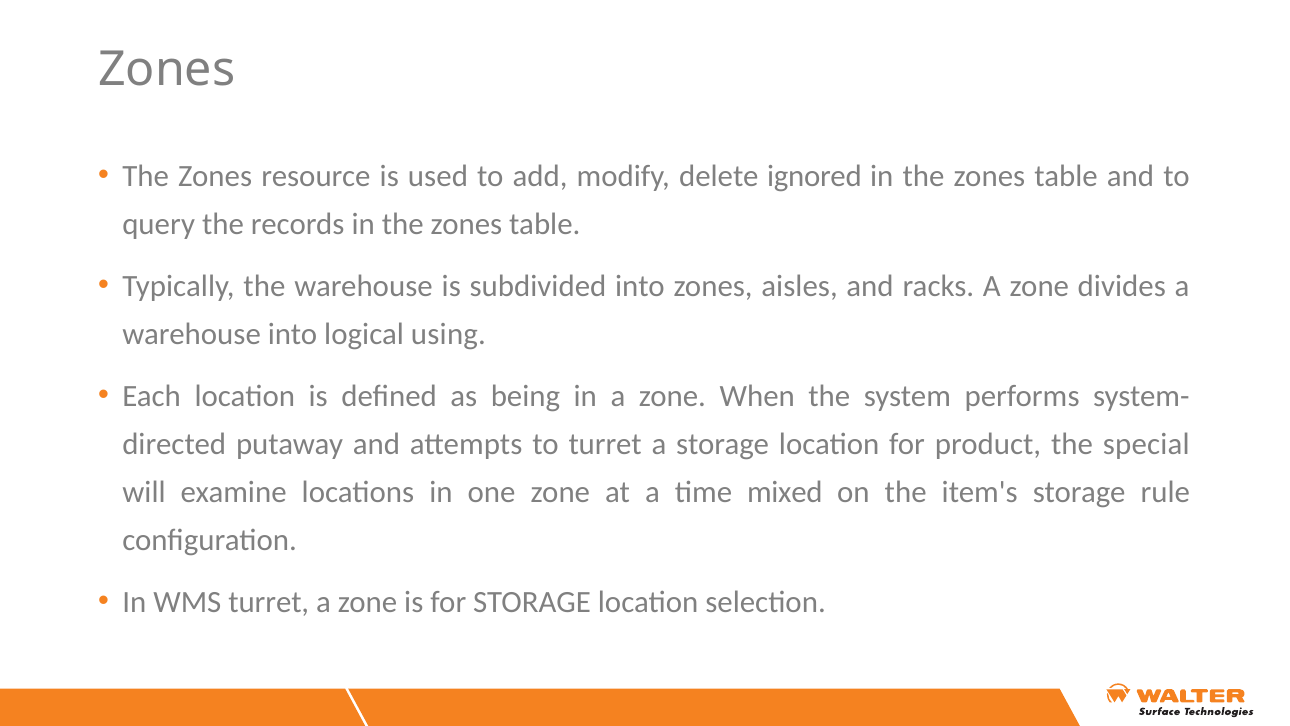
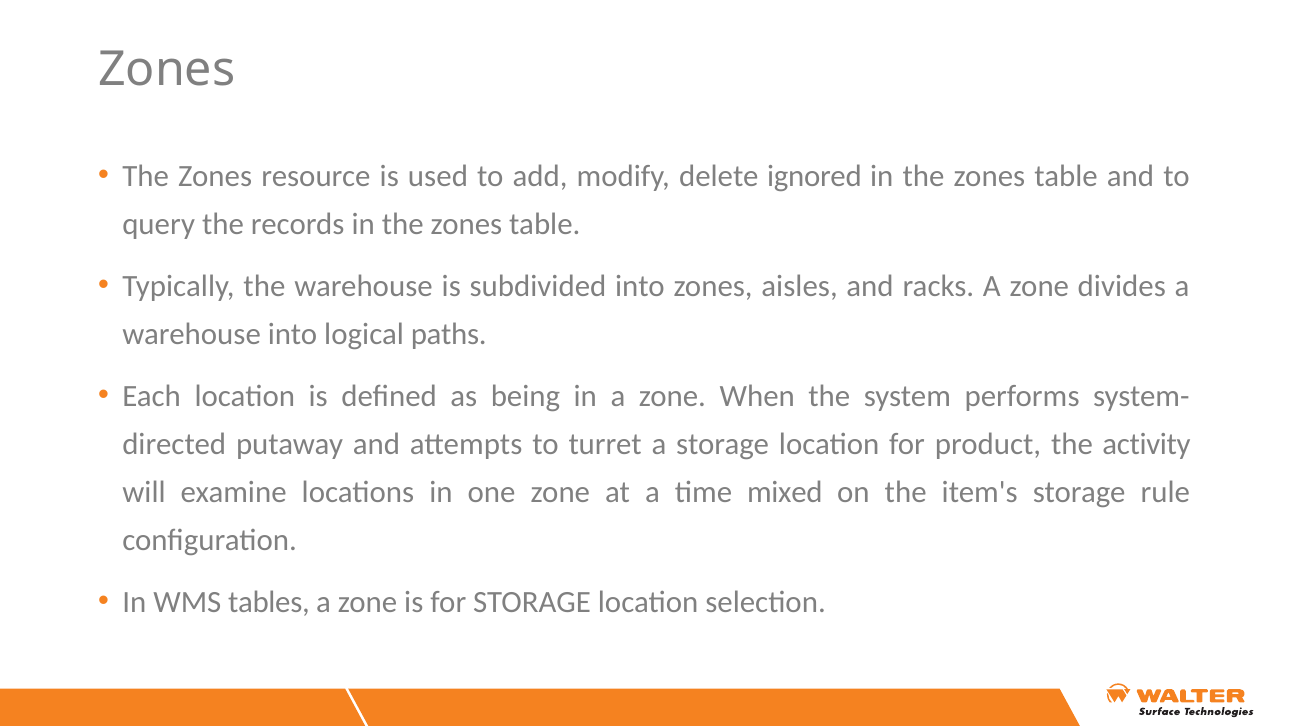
using: using -> paths (449, 334)
special: special -> activity (1147, 444)
WMS turret: turret -> tables (269, 602)
